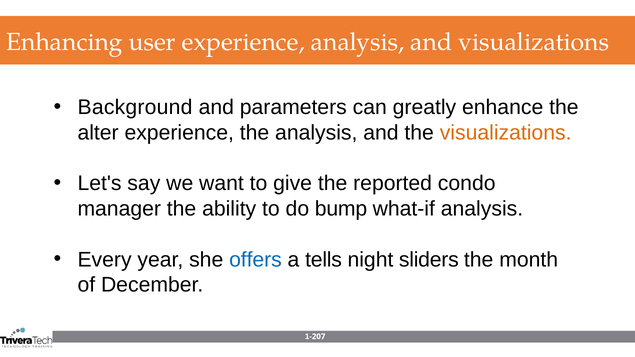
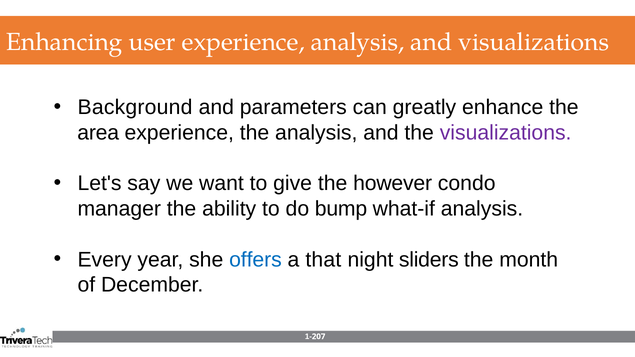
alter: alter -> area (98, 133)
visualizations colour: orange -> purple (506, 133)
reported: reported -> however (393, 183)
tells: tells -> that (323, 260)
